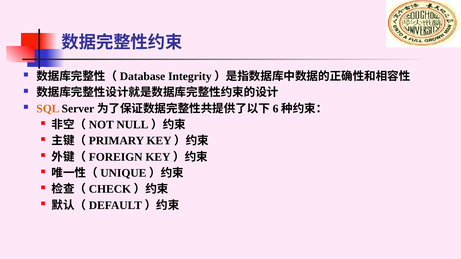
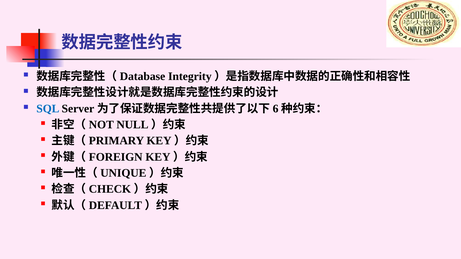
SQL colour: orange -> blue (48, 109)
